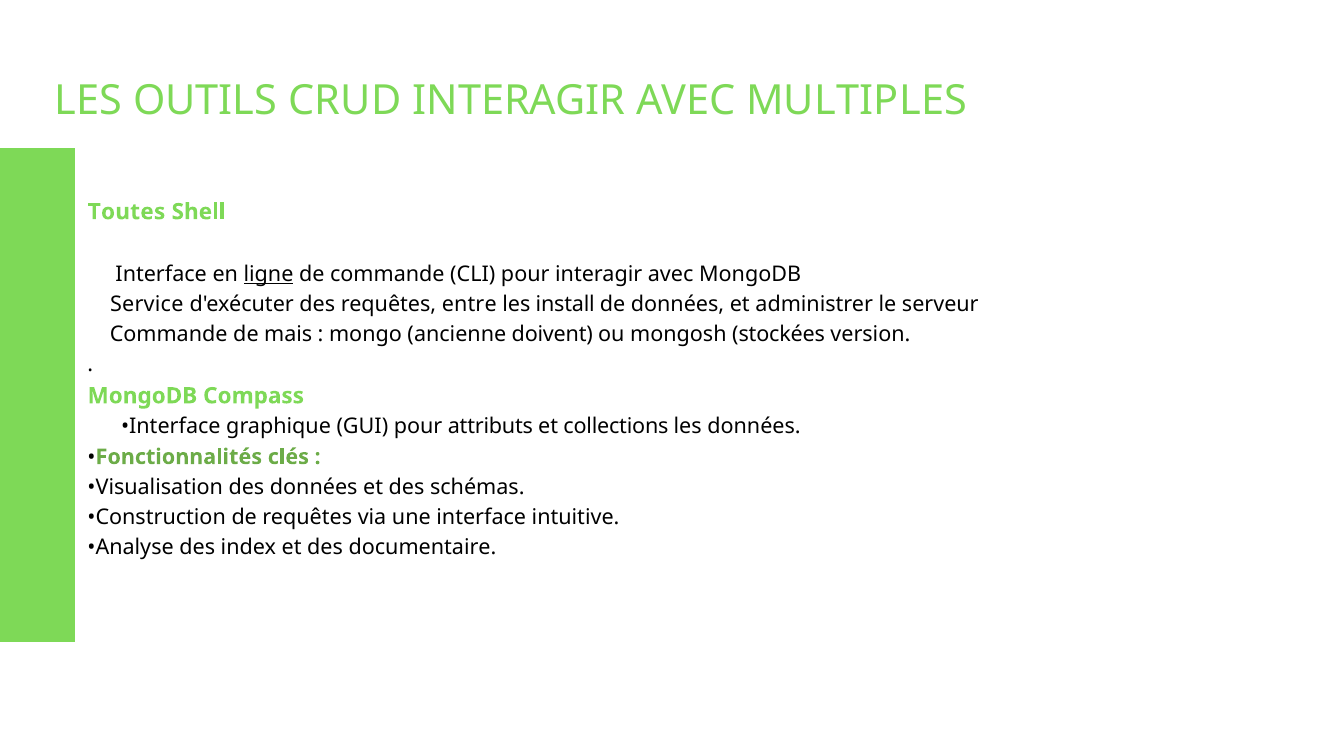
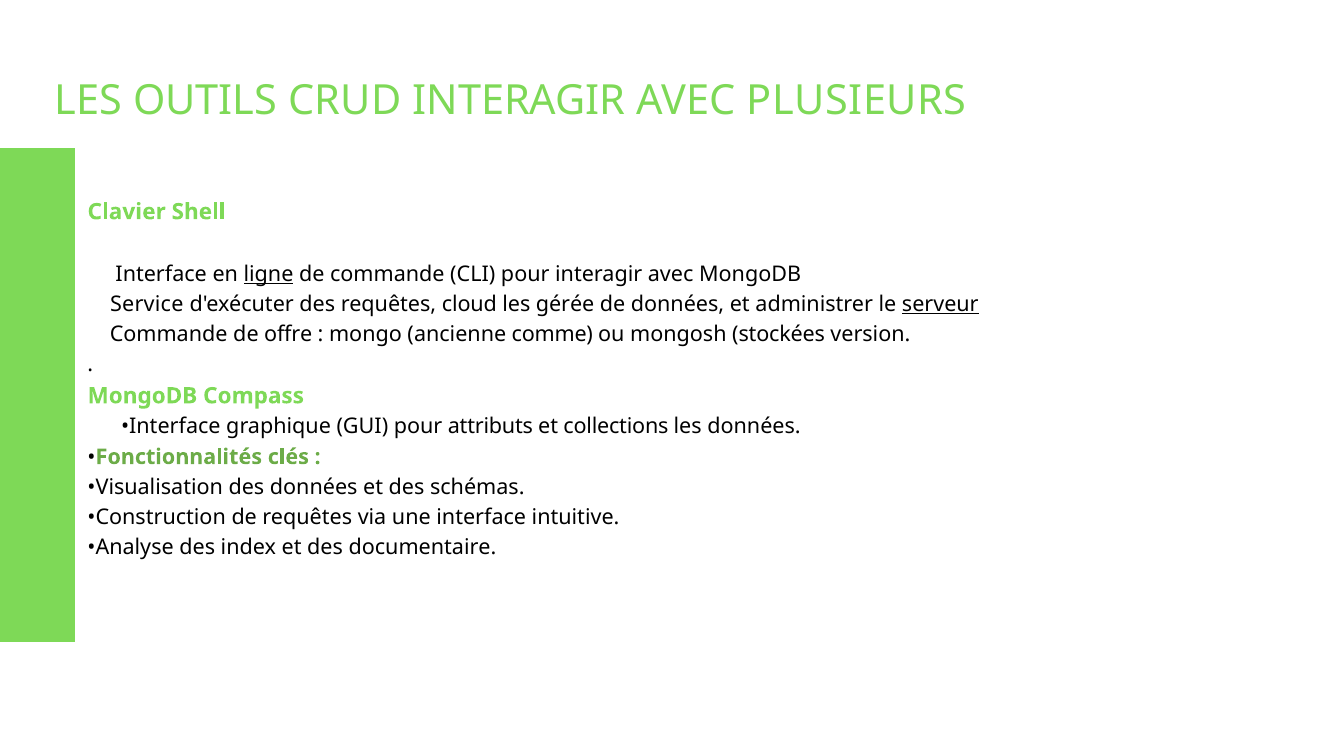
MULTIPLES: MULTIPLES -> PLUSIEURS (857, 101)
Toutes: Toutes -> Clavier (127, 212)
entre: entre -> cloud (469, 304)
install: install -> gérée (565, 304)
serveur underline: none -> present (940, 304)
mais: mais -> offre (288, 334)
doivent: doivent -> comme (552, 334)
